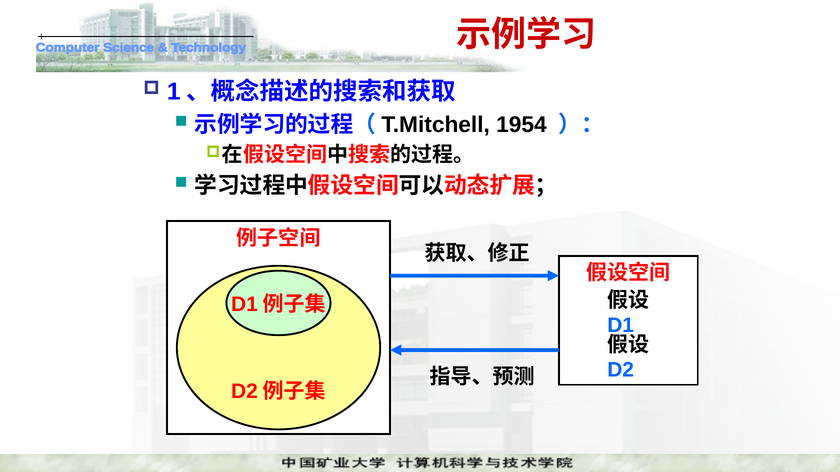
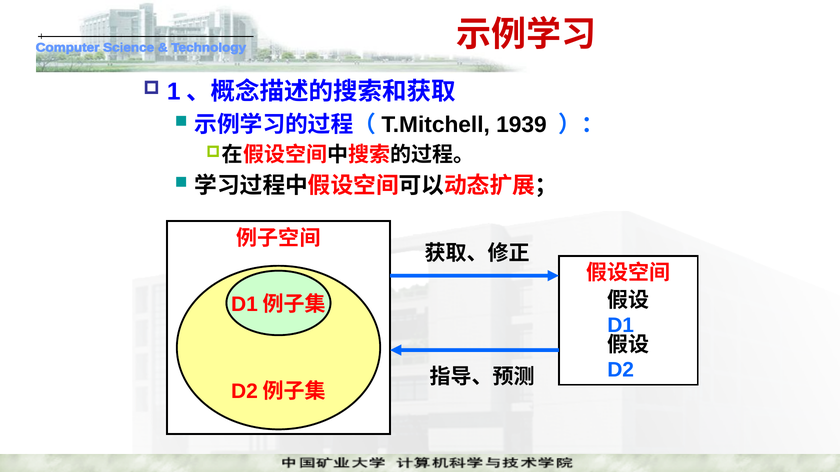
1954: 1954 -> 1939 (521, 125)
